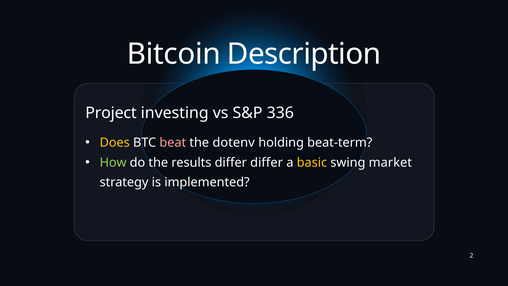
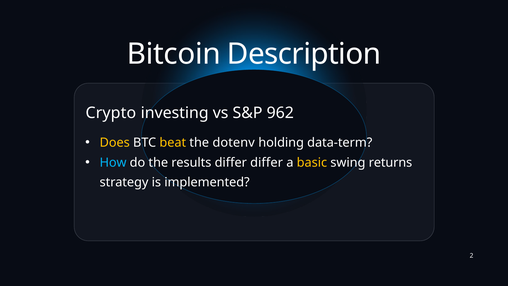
Project: Project -> Crypto (111, 113)
336: 336 -> 962 (280, 113)
beat colour: pink -> yellow (173, 143)
beat-term: beat-term -> data-term (340, 143)
How colour: light green -> light blue (113, 162)
market: market -> returns (390, 162)
